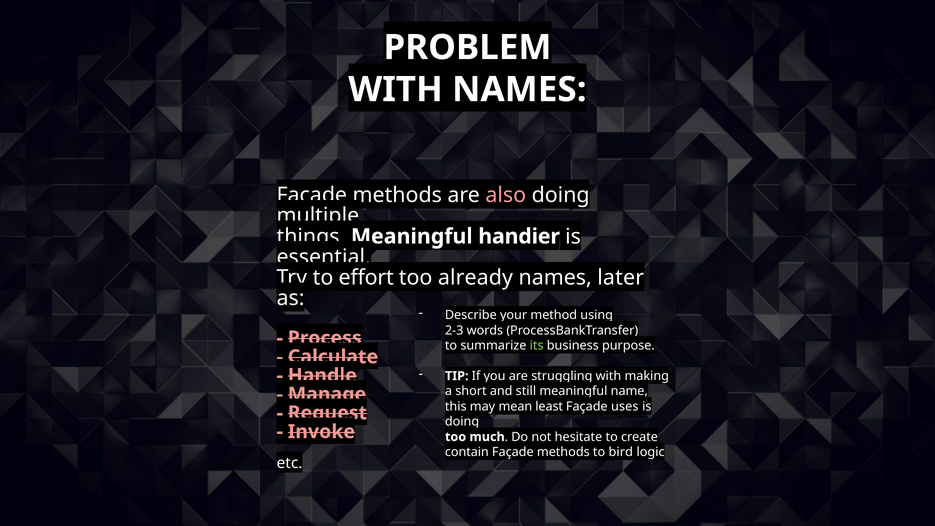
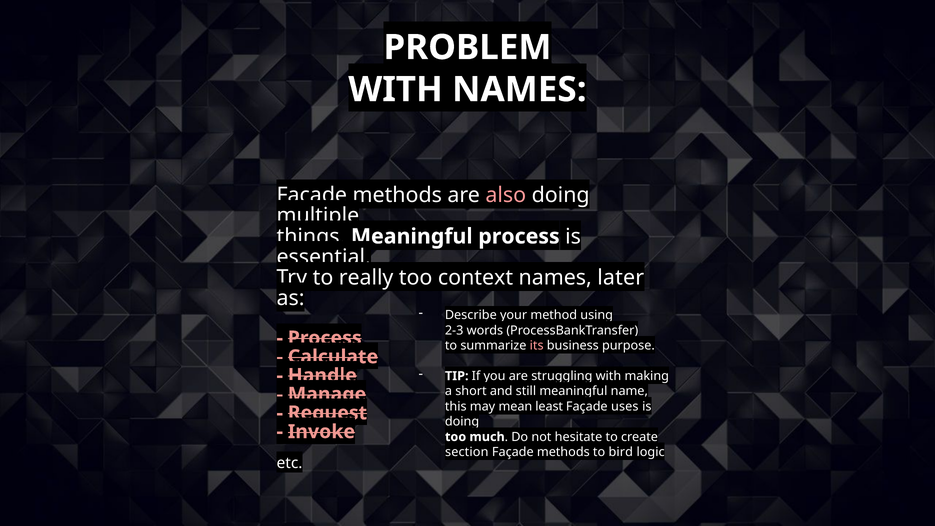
handier: handier -> process (519, 236)
effort: effort -> really (366, 278)
already: already -> context (476, 278)
its colour: light green -> pink (537, 346)
contain: contain -> section (467, 452)
